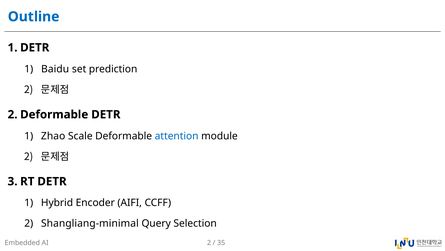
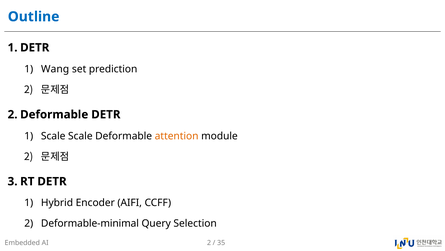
Baidu: Baidu -> Wang (55, 69)
Zhao: Zhao -> Scale (53, 136)
attention colour: blue -> orange (177, 136)
Shangliang-minimal: Shangliang-minimal -> Deformable-minimal (90, 223)
